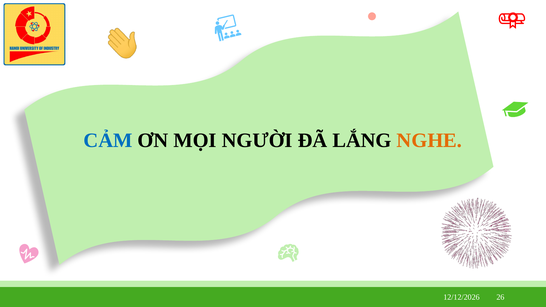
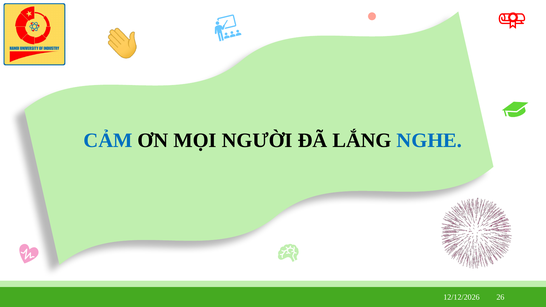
NGHE colour: orange -> blue (429, 140)
